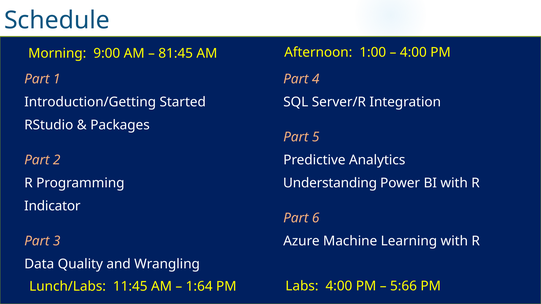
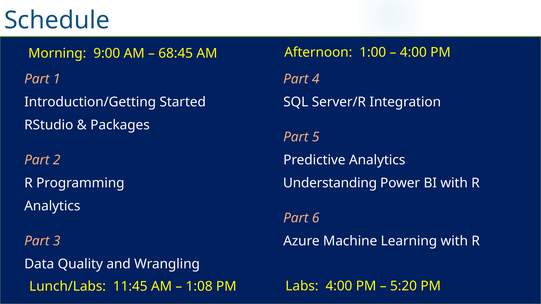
81:45: 81:45 -> 68:45 (176, 54)
Indicator: Indicator -> Analytics (52, 206)
5:66: 5:66 -> 5:20 (404, 286)
1:64: 1:64 -> 1:08 (199, 287)
